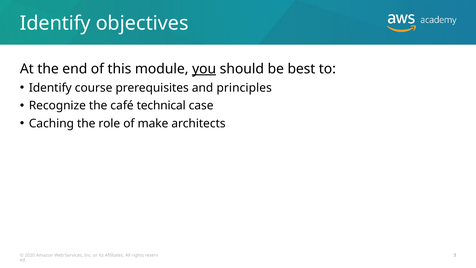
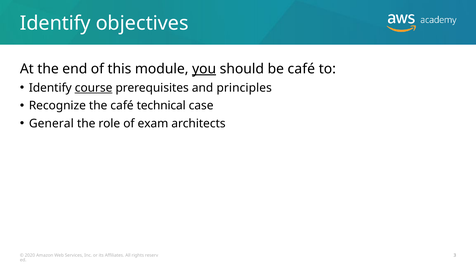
be best: best -> café (301, 69)
course underline: none -> present (94, 88)
Caching: Caching -> General (51, 123)
make: make -> exam (153, 123)
